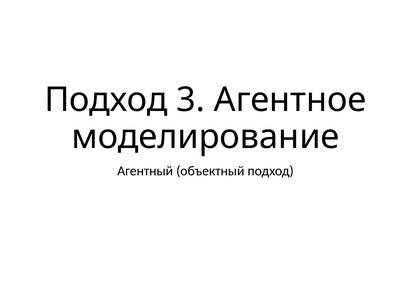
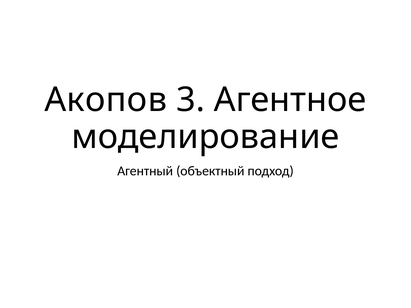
Подход: Подход -> Акопов (106, 100)
